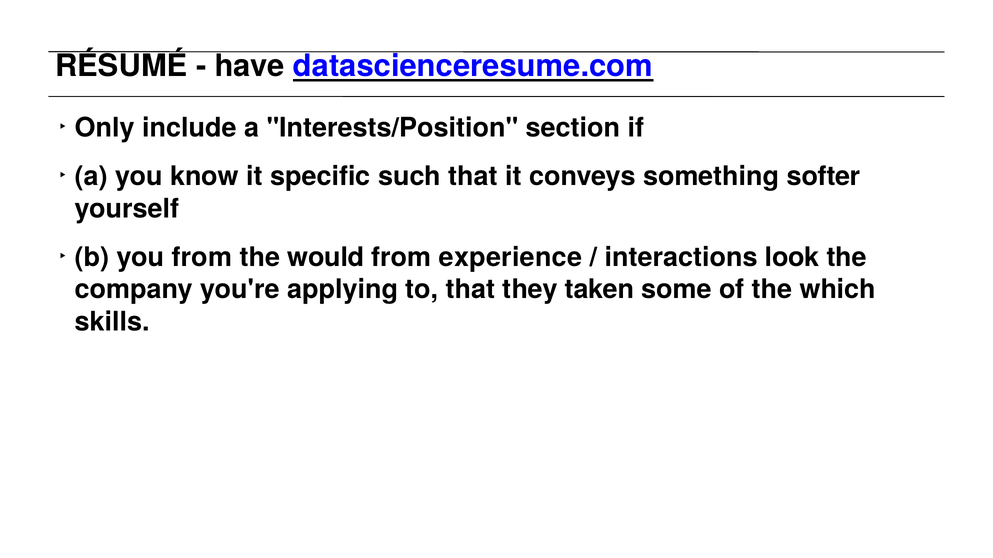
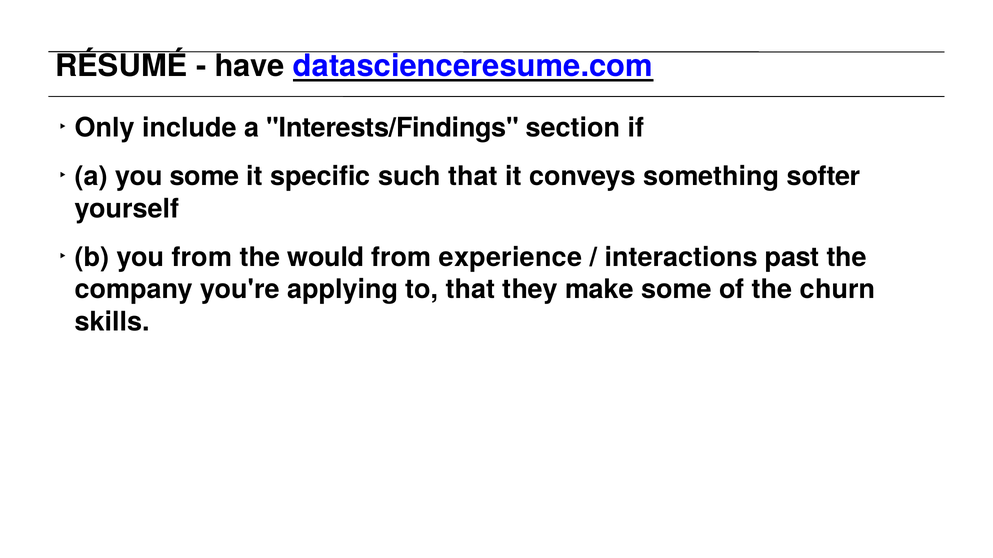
Interests/Position: Interests/Position -> Interests/Findings (393, 128)
you know: know -> some (205, 176)
look: look -> past (792, 257)
taken: taken -> make (599, 289)
which: which -> churn (838, 289)
